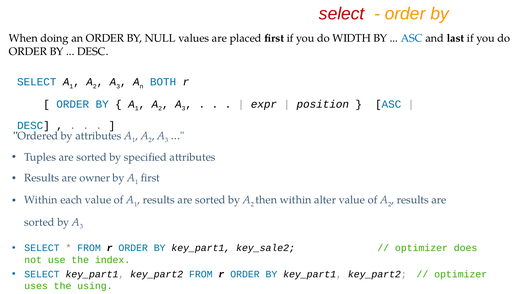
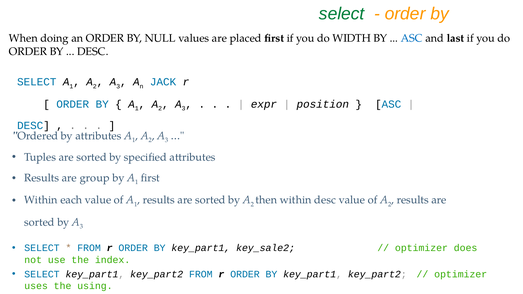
select colour: red -> green (342, 14)
BOTH: BOTH -> JACK (163, 82)
owner: owner -> group (95, 178)
within alter: alter -> desc (325, 200)
